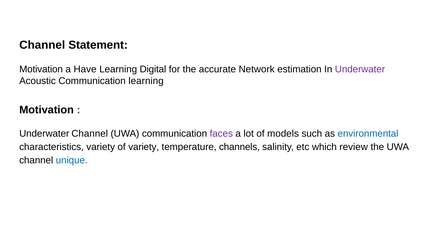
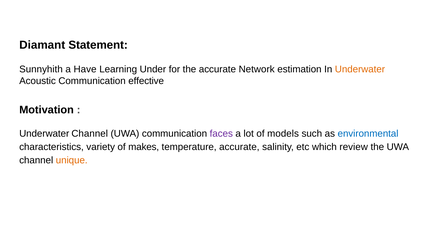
Channel: Channel -> Diamant (42, 45)
Motivation: Motivation -> Sunnyhith (41, 69)
Digital: Digital -> Under (153, 69)
Underwater colour: purple -> orange (360, 69)
Communication learning: learning -> effective (146, 81)
of variety: variety -> makes (144, 147)
temperature channels: channels -> accurate (239, 147)
unique colour: blue -> orange (72, 160)
